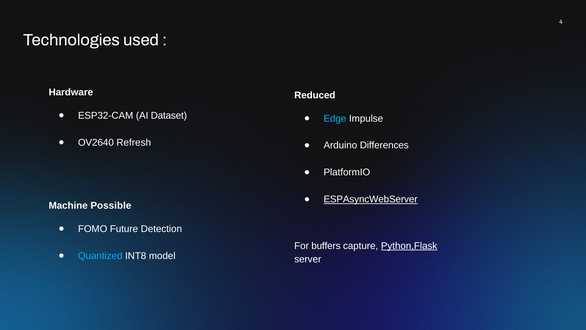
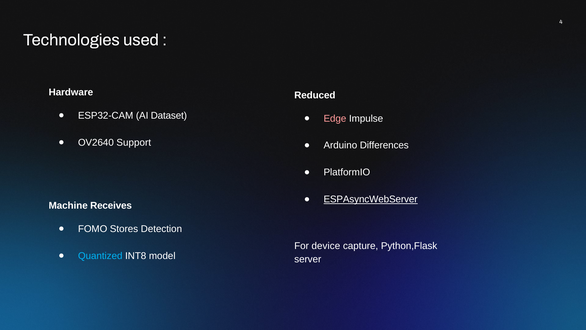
Edge colour: light blue -> pink (335, 118)
Refresh: Refresh -> Support (134, 142)
Possible: Possible -> Receives (111, 205)
Future: Future -> Stores (124, 229)
buffers: buffers -> device (326, 246)
Python,Flask underline: present -> none (409, 246)
